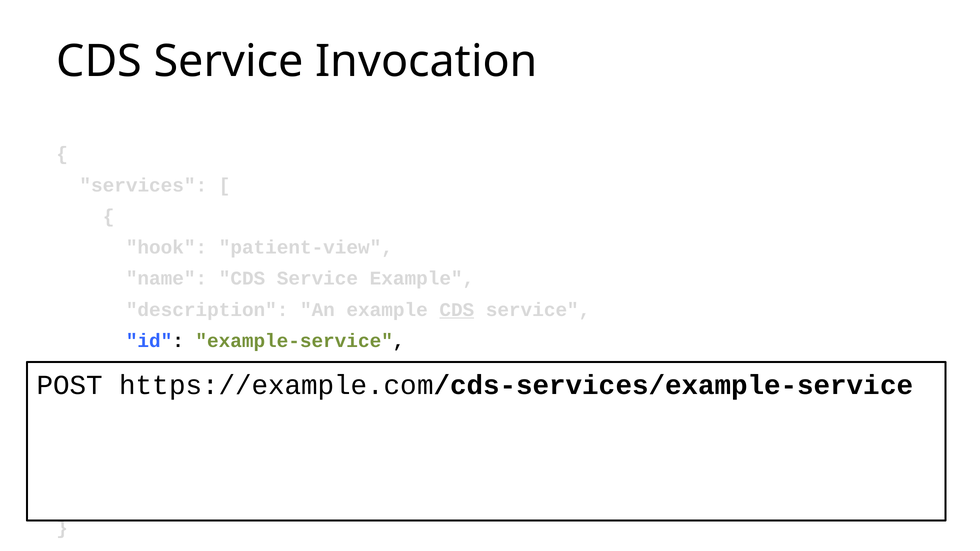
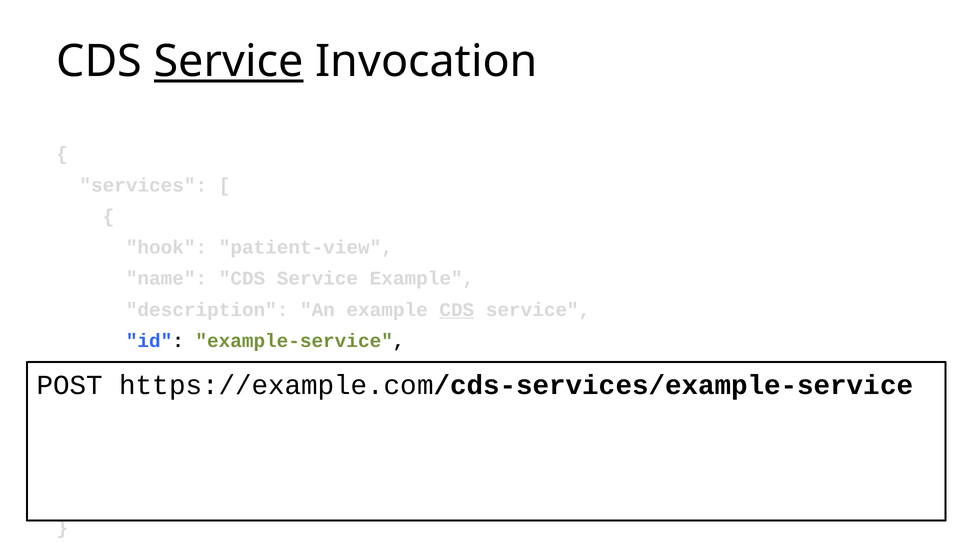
Service underline: none -> present (229, 62)
